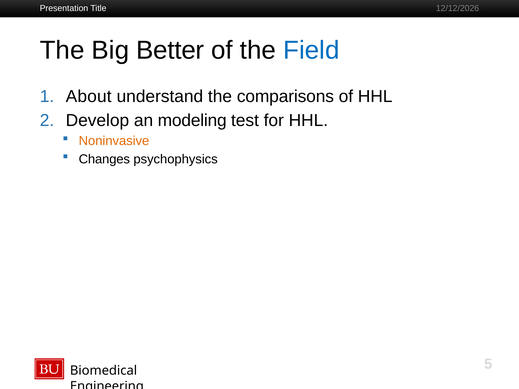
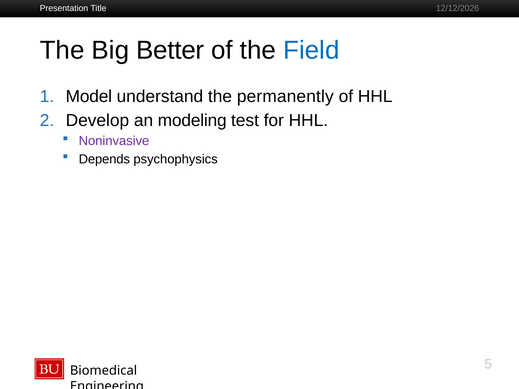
About: About -> Model (89, 96)
comparisons: comparisons -> permanently (285, 96)
Noninvasive colour: orange -> purple (114, 141)
Changes: Changes -> Depends (104, 159)
